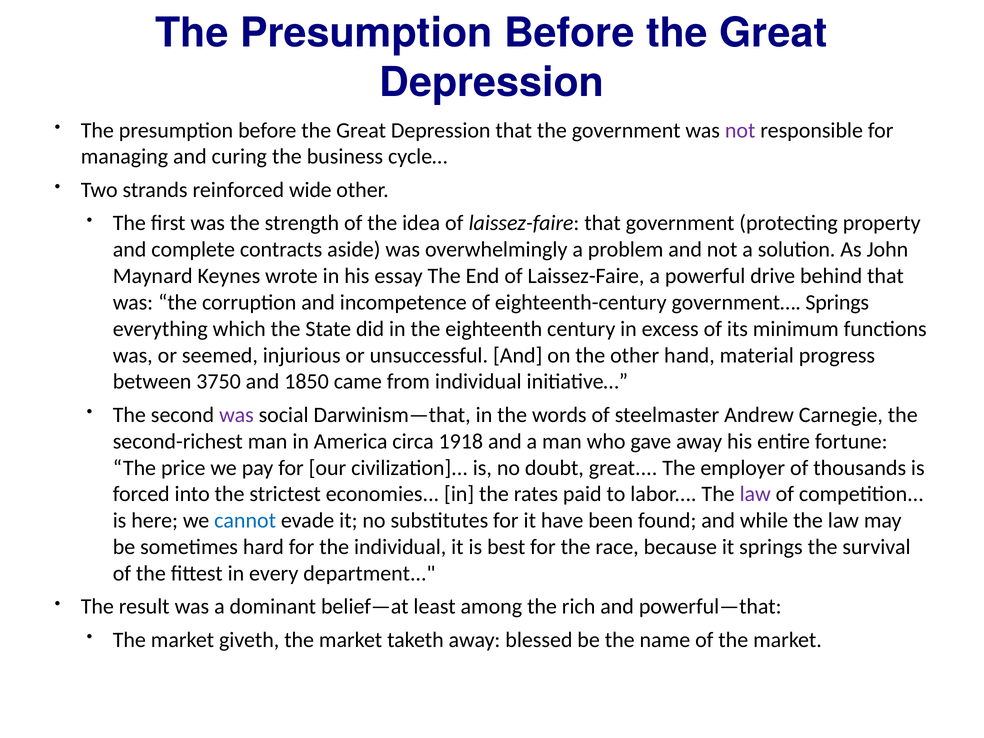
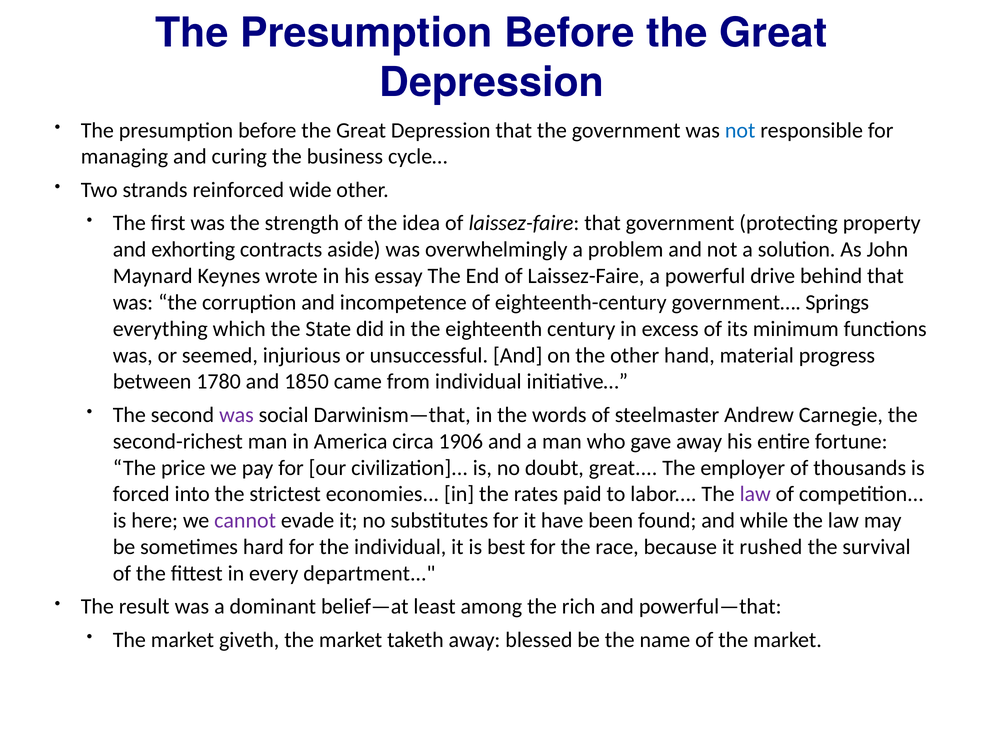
not colour: purple -> blue (740, 130)
complete: complete -> exhorting (193, 250)
3750: 3750 -> 1780 (219, 382)
1918: 1918 -> 1906 (461, 441)
cannot colour: blue -> purple (245, 521)
it springs: springs -> rushed (771, 547)
